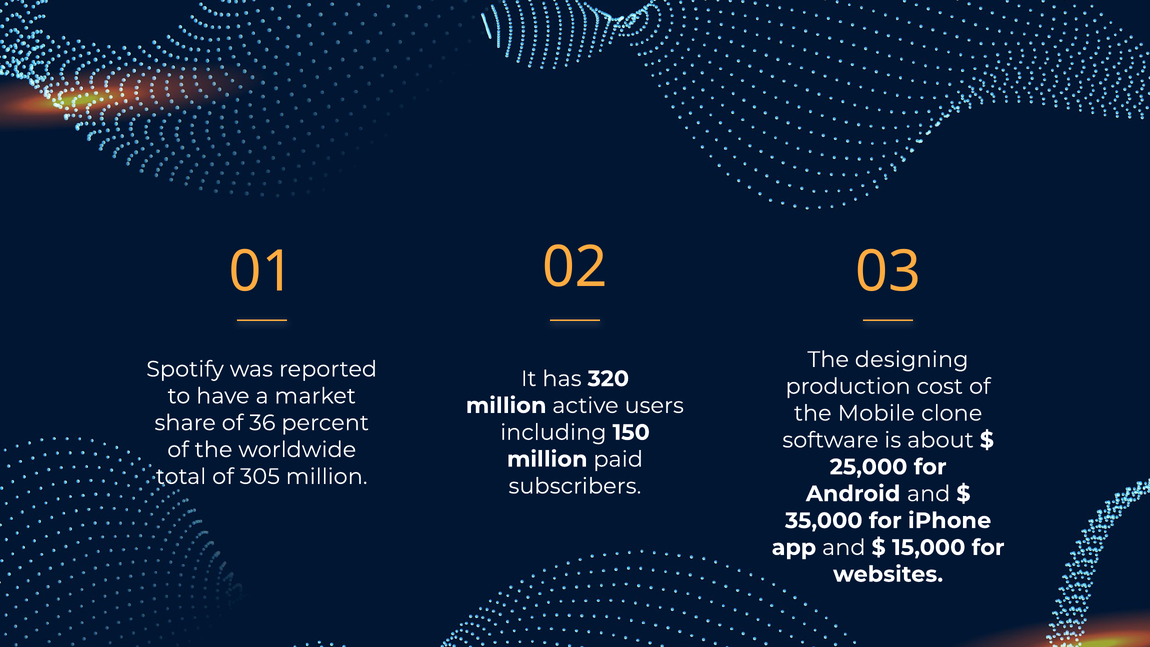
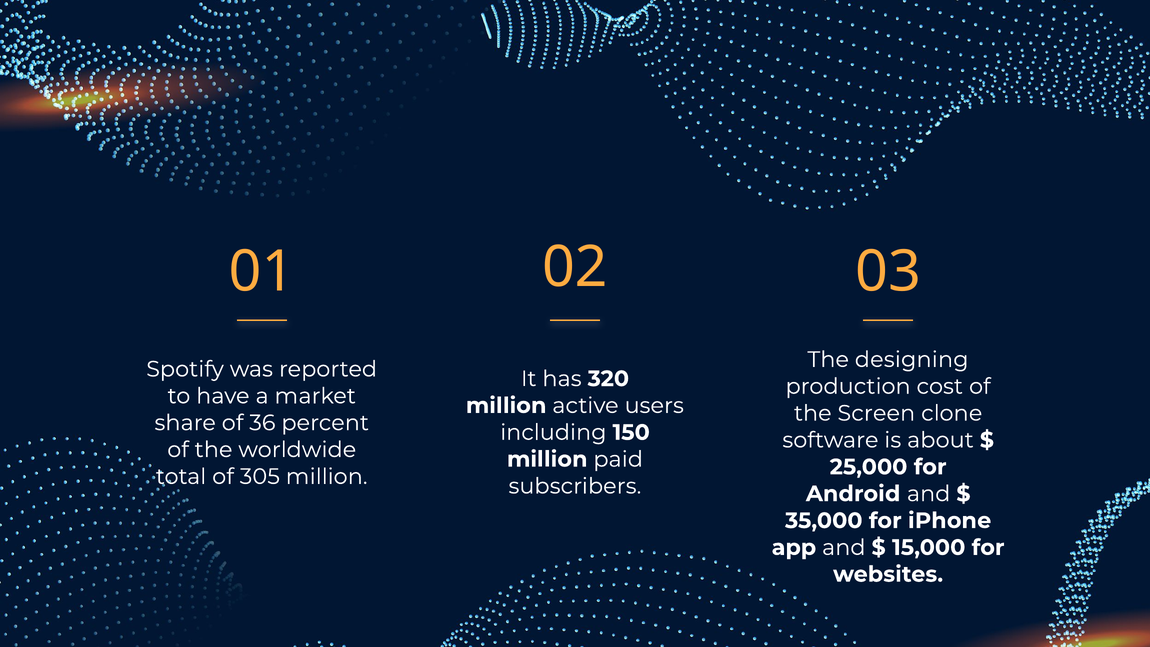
Mobile: Mobile -> Screen (876, 413)
